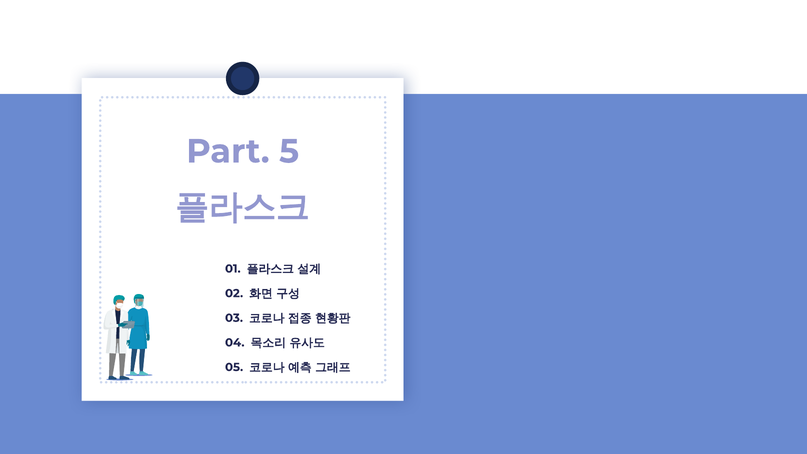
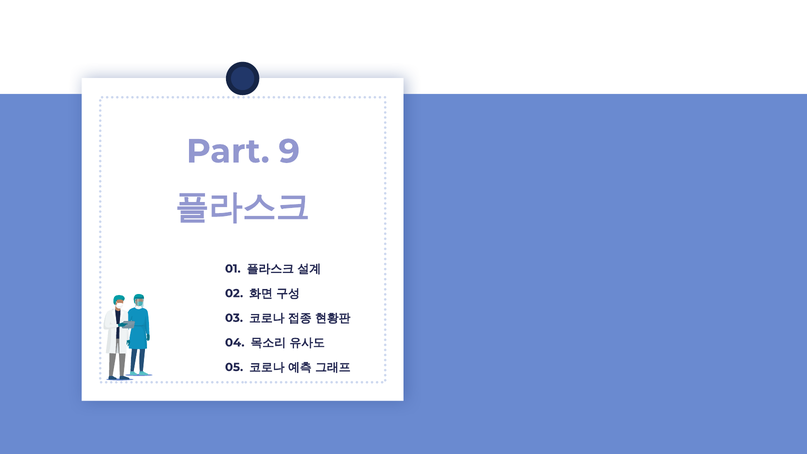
5: 5 -> 9 (289, 151)
